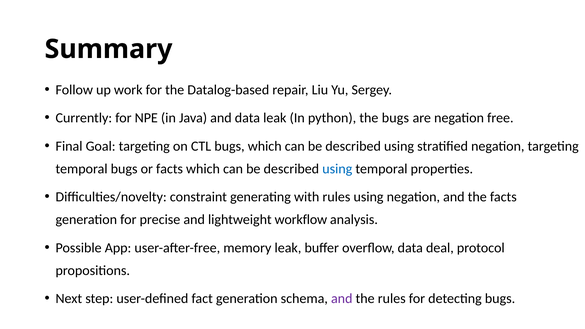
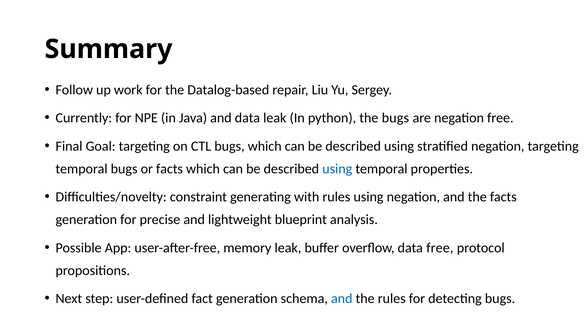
workflow: workflow -> blueprint (301, 220)
data deal: deal -> free (440, 248)
and colour: purple -> blue (342, 299)
